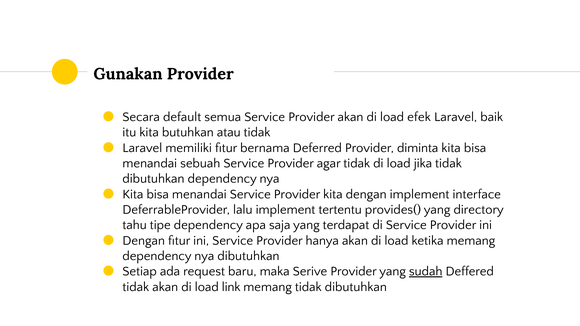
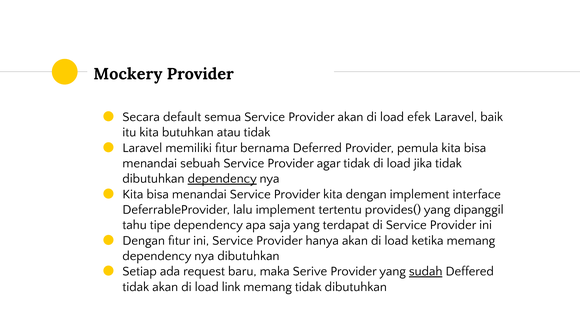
Gunakan: Gunakan -> Mockery (128, 74)
diminta: diminta -> pemula (418, 148)
dependency underline: none -> present (222, 179)
directory: directory -> dipanggil (479, 210)
